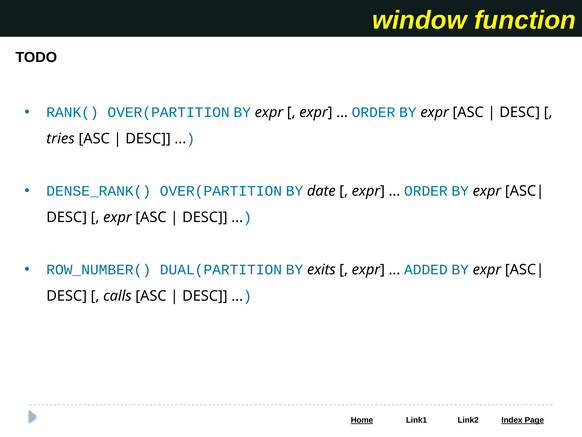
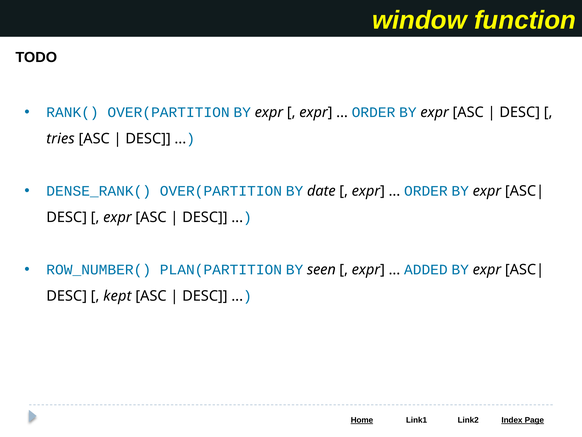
DUAL(PARTITION: DUAL(PARTITION -> PLAN(PARTITION (221, 269)
exits: exits -> seen (321, 269)
calls: calls -> kept (117, 296)
